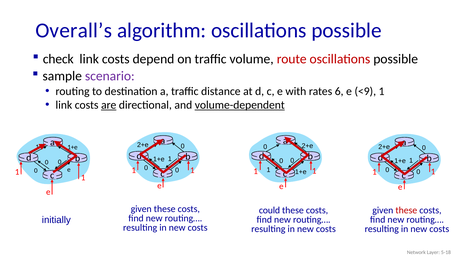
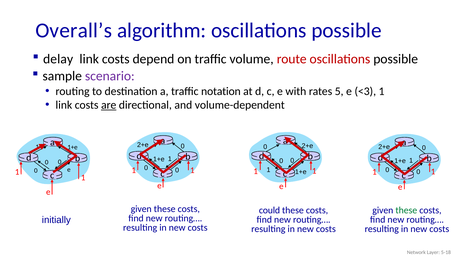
check: check -> delay (58, 59)
distance: distance -> notation (221, 91)
6: 6 -> 5 (339, 91)
<9: <9 -> <3 (365, 91)
volume-dependent underline: present -> none (240, 105)
these colour: red -> green (406, 210)
